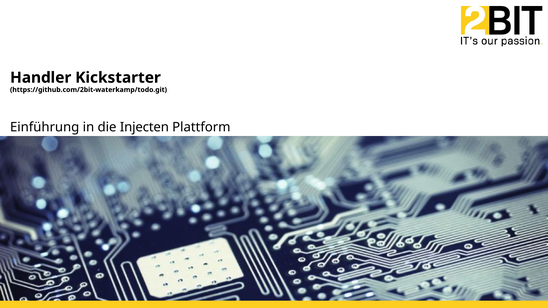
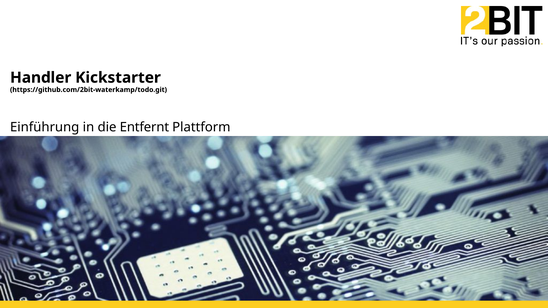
Injecten: Injecten -> Entfernt (144, 127)
